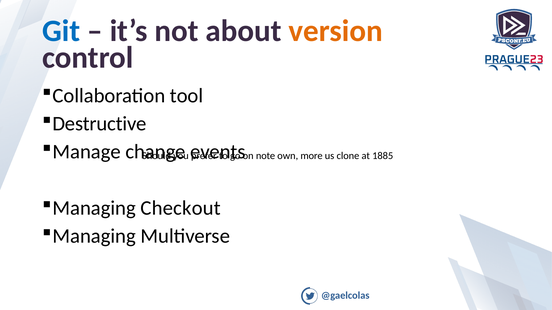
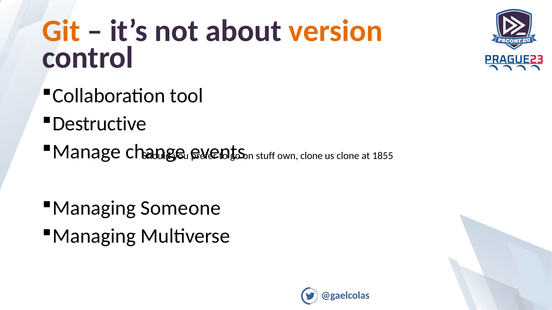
Git colour: blue -> orange (61, 31)
note: note -> stuff (265, 156)
own more: more -> clone (312, 156)
1885: 1885 -> 1855 (383, 156)
Checkout: Checkout -> Someone (181, 208)
